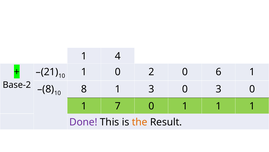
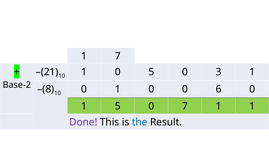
1 4: 4 -> 7 (118, 56)
0 2: 2 -> 5 (151, 72)
6: 6 -> 3 (219, 72)
8: 8 -> 0 (84, 89)
3: 3 -> 0 (151, 89)
0 3: 3 -> 6 (219, 89)
1 7: 7 -> 5 (118, 106)
1: 1 -> 7 (185, 106)
the colour: orange -> blue (140, 122)
